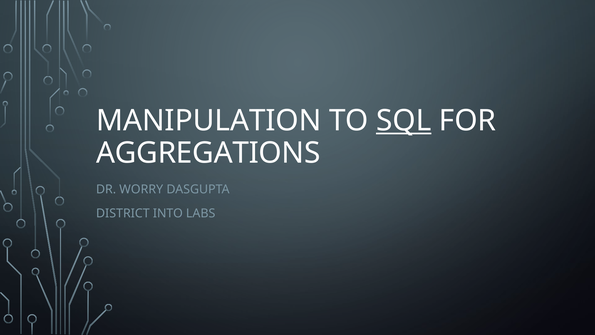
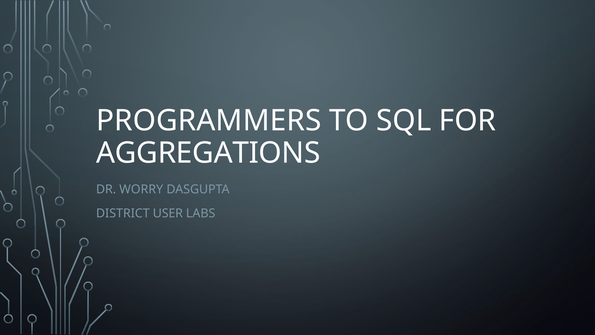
MANIPULATION: MANIPULATION -> PROGRAMMERS (209, 121)
SQL underline: present -> none (404, 121)
INTO: INTO -> USER (168, 213)
